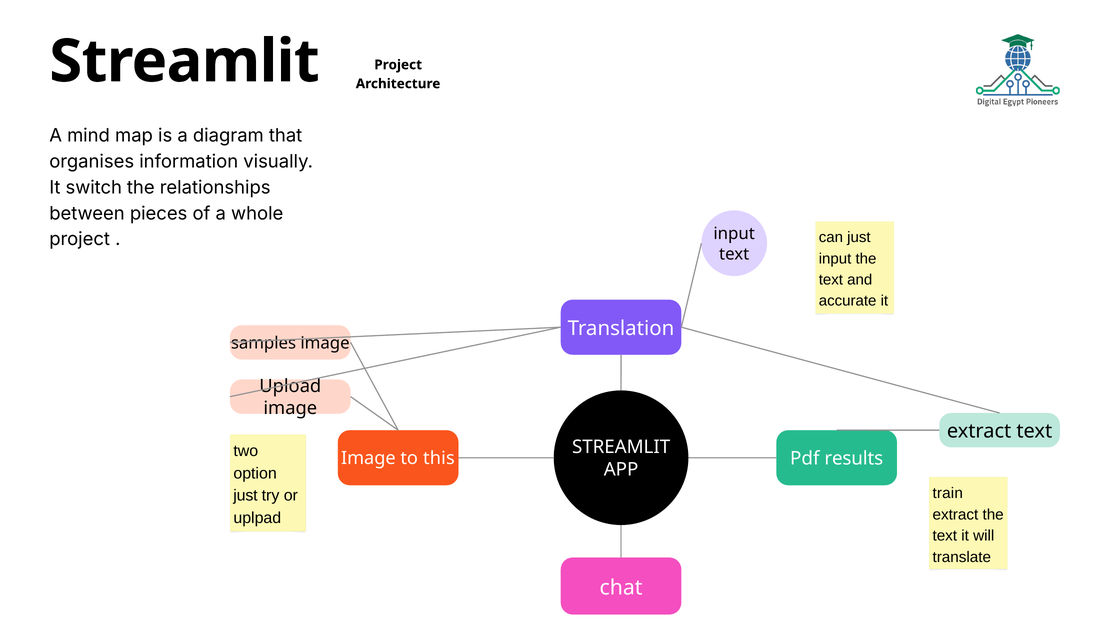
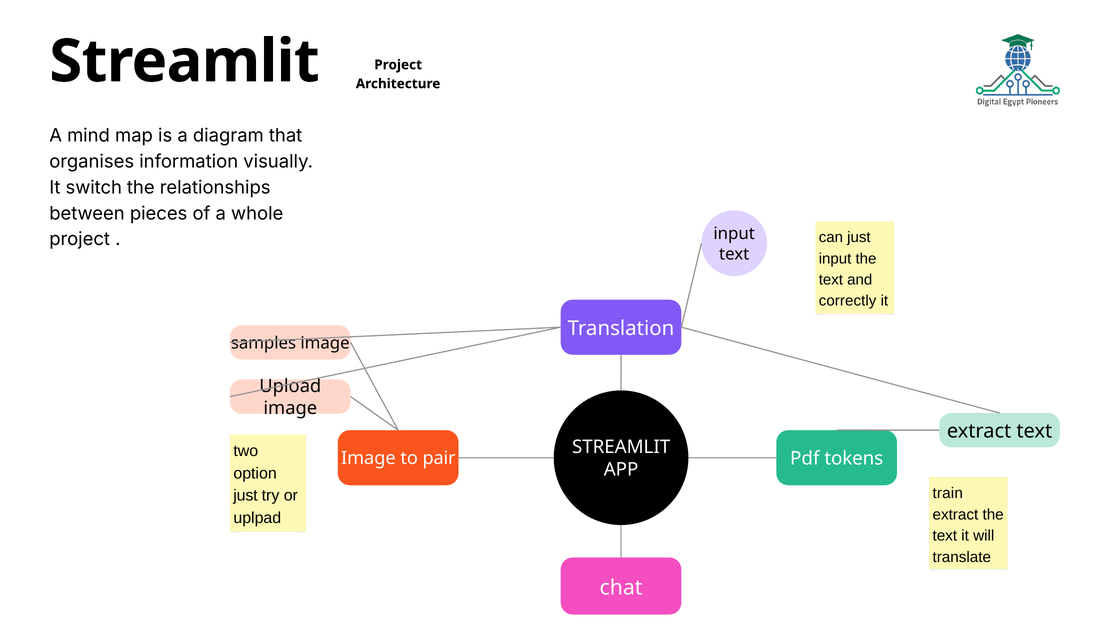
accurate: accurate -> correctly (848, 301)
results: results -> tokens (854, 459)
this: this -> pair (439, 459)
